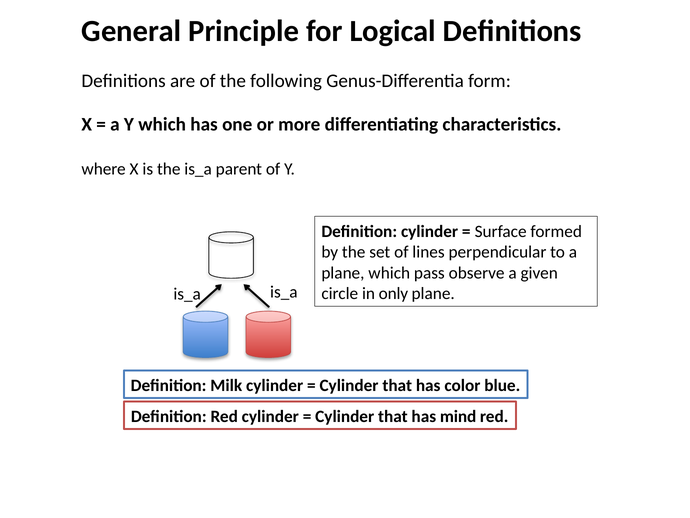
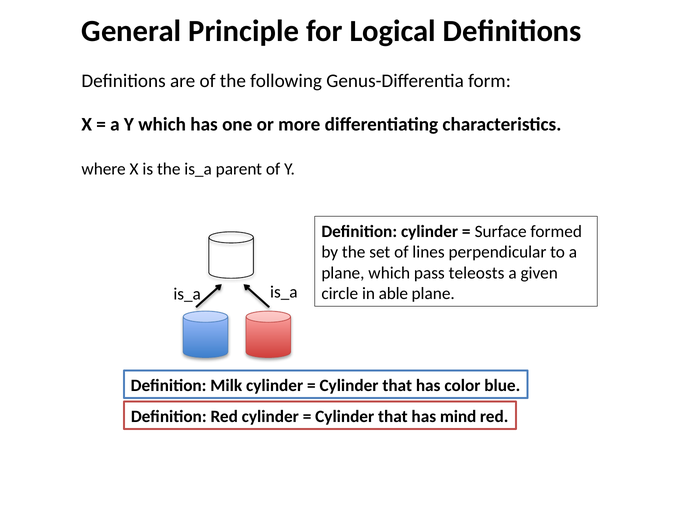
observe: observe -> teleosts (477, 273)
only: only -> able (393, 293)
